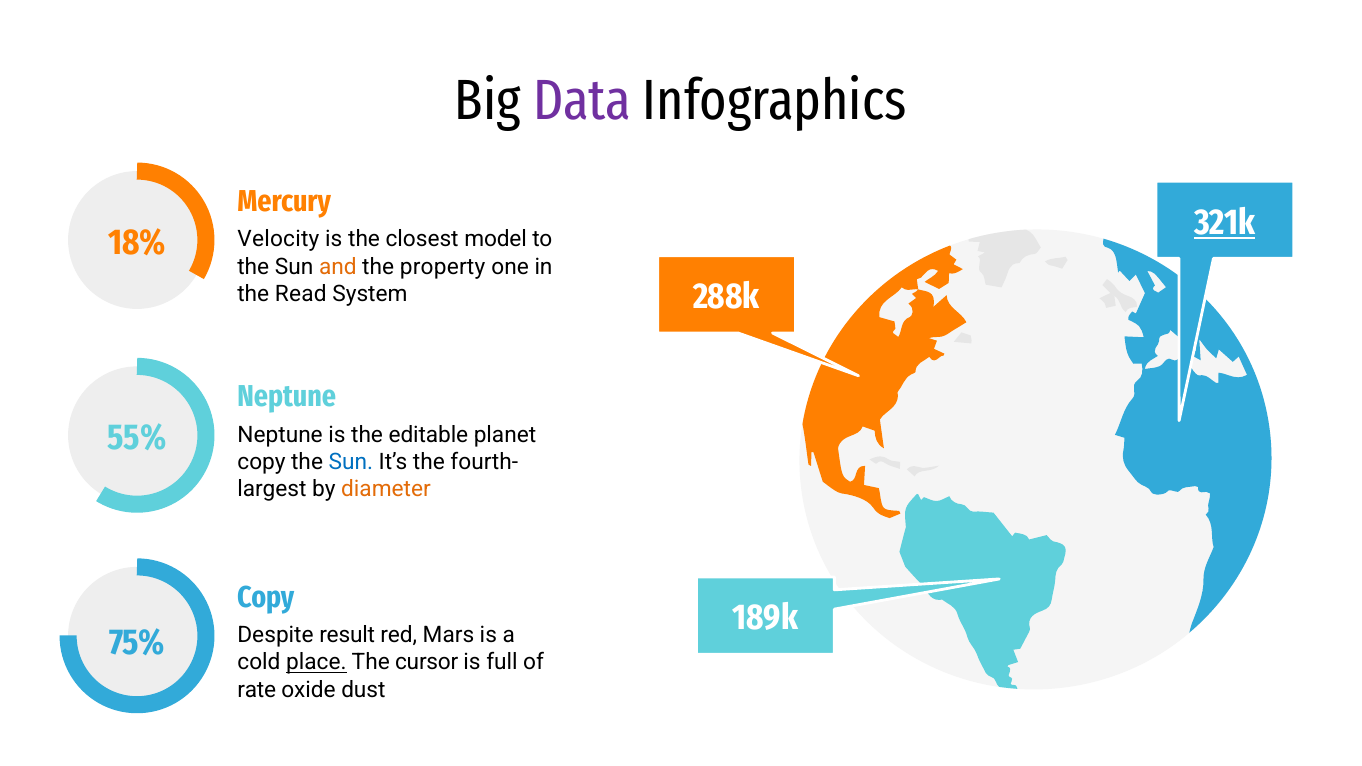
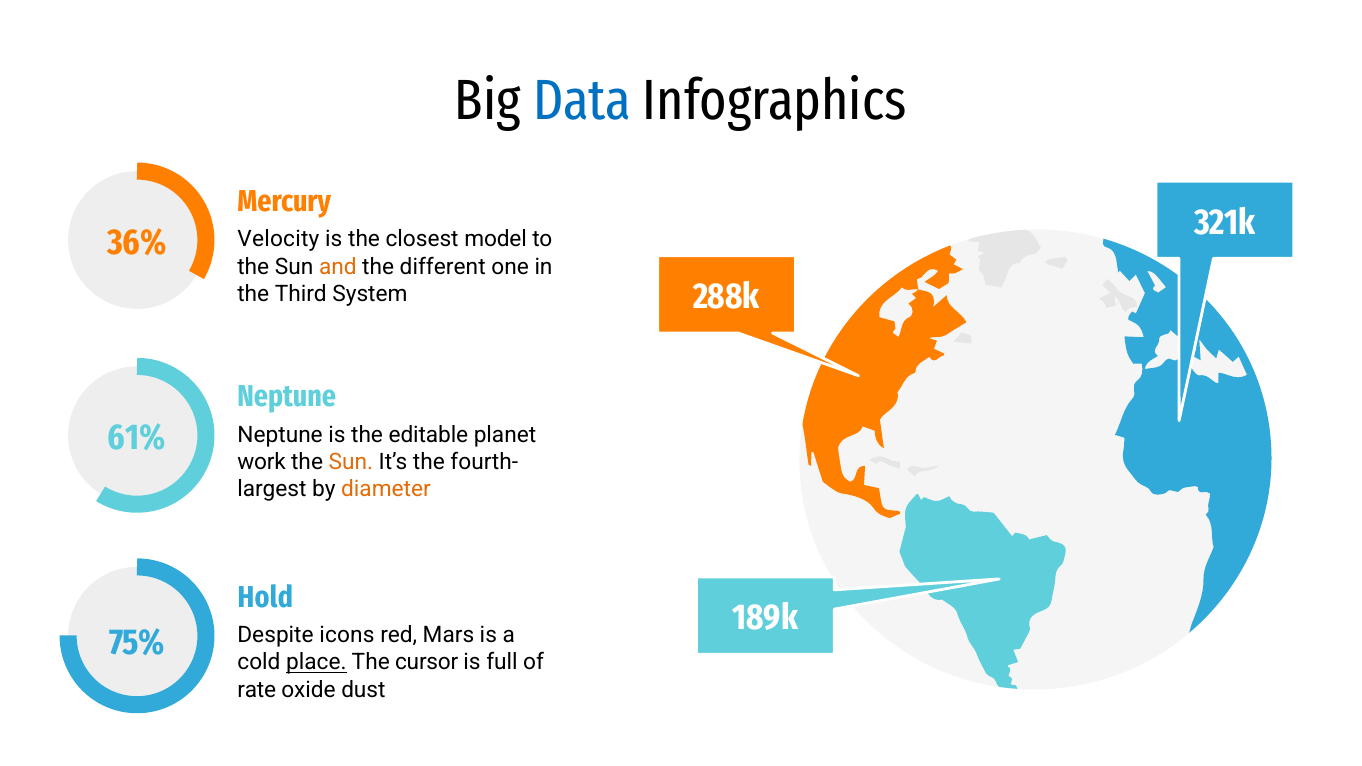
Data colour: purple -> blue (582, 101)
321k underline: present -> none (1225, 222)
18%: 18% -> 36% (137, 242)
property: property -> different (443, 267)
Read: Read -> Third (301, 294)
55%: 55% -> 61% (137, 438)
copy: copy -> work (262, 462)
Sun colour: blue -> orange (351, 462)
Copy: Copy -> Hold (265, 598)
result: result -> icons (347, 635)
